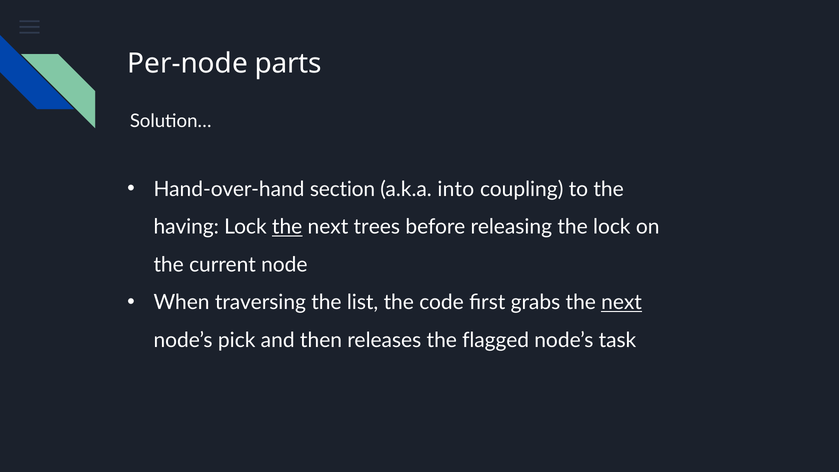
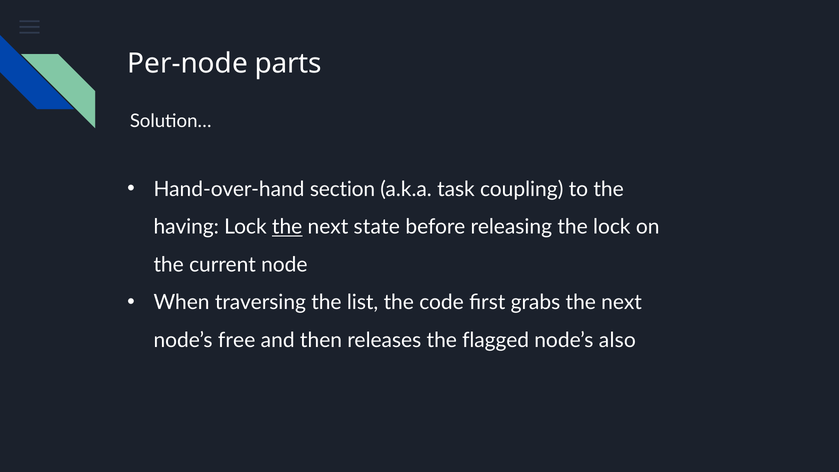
into: into -> task (456, 189)
trees: trees -> state (377, 227)
next underline: present -> none (622, 302)
pick: pick -> free (237, 340)
task: task -> also (617, 340)
